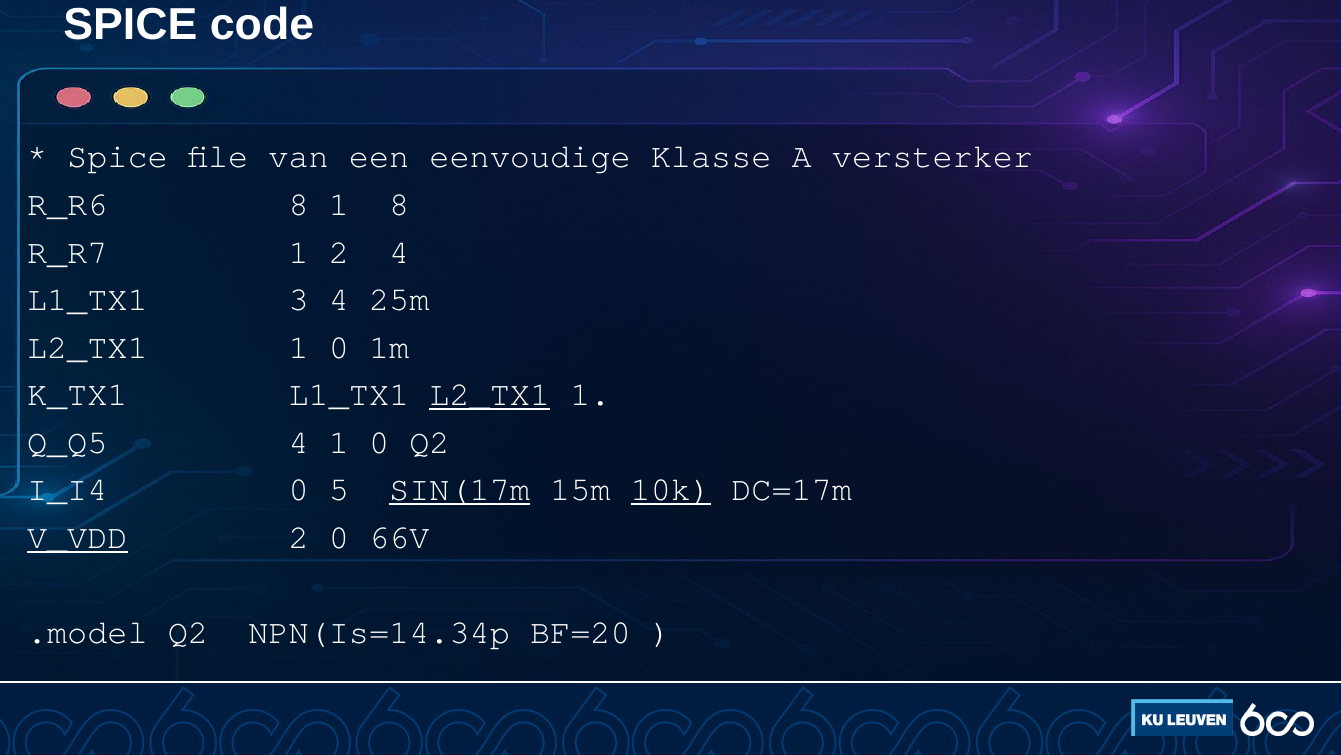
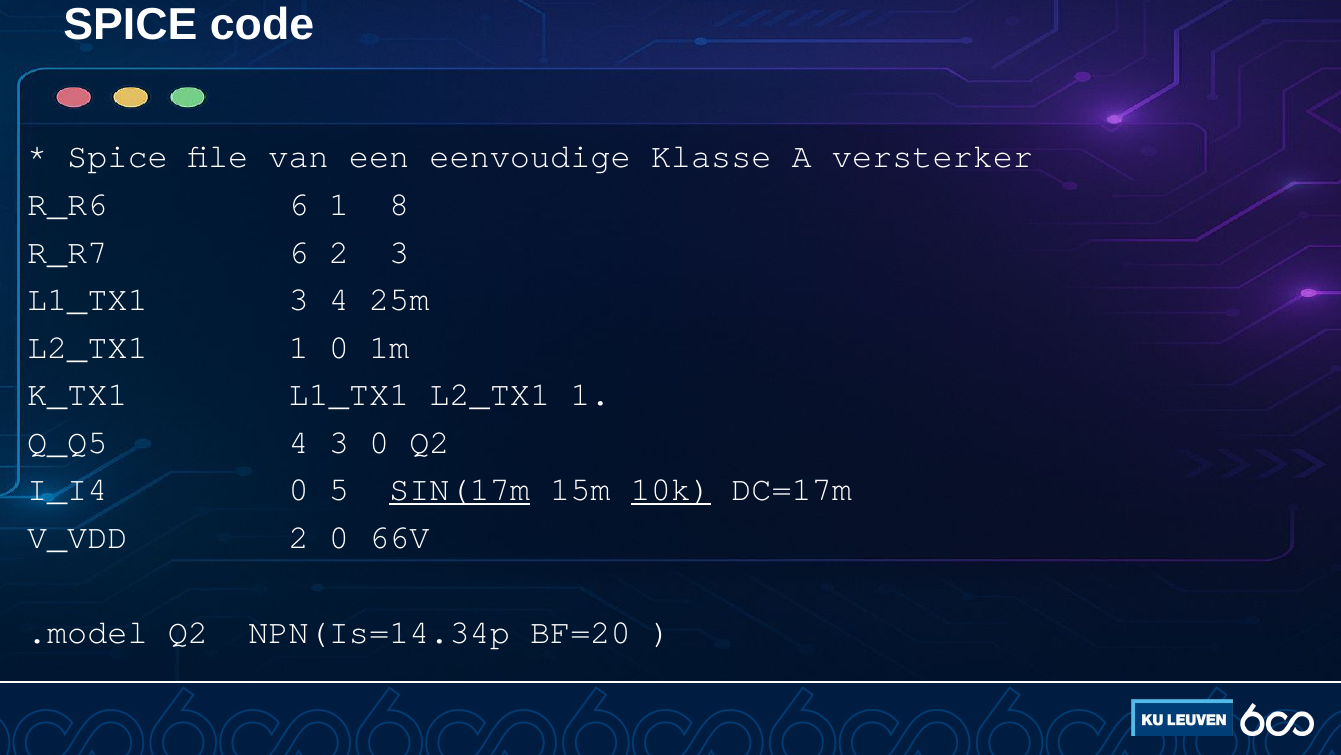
R_R6 8: 8 -> 6 (299, 204)
R_R7 1: 1 -> 6 (299, 252)
2 4: 4 -> 3 (399, 252)
L2_TX1 underline: present -> none (490, 394)
4 1: 1 -> 3 (339, 442)
V_VDD underline: present -> none (77, 537)
